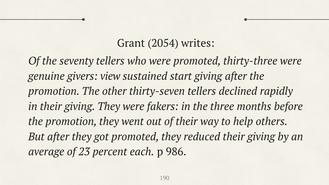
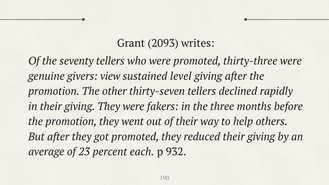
2054: 2054 -> 2093 (163, 43)
start: start -> level (181, 76)
986: 986 -> 932 (176, 152)
